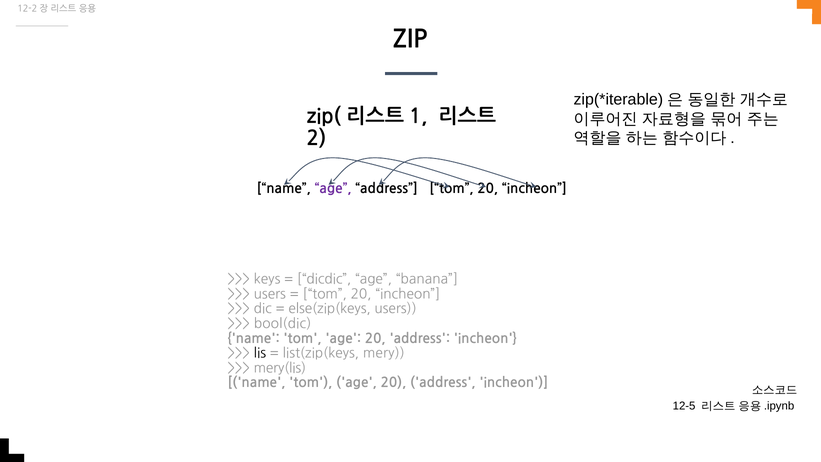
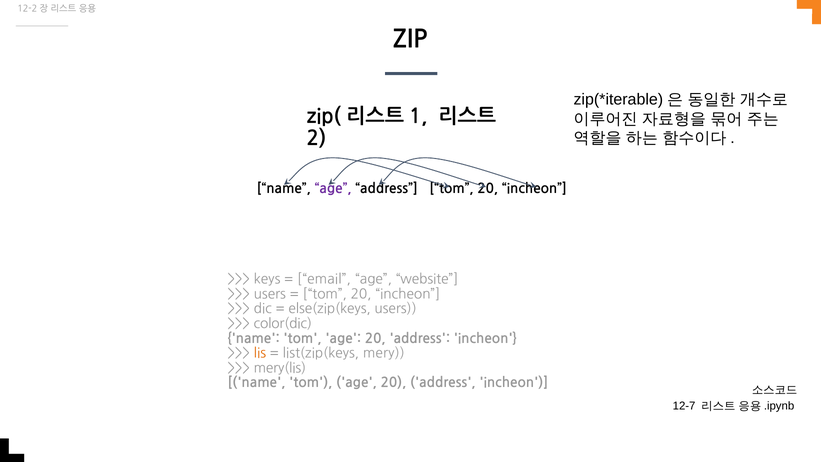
dicdic: dicdic -> email (324, 279)
banana: banana -> website (427, 279)
bool(dic: bool(dic -> color(dic (283, 324)
lis colour: black -> orange (260, 353)
12-5: 12-5 -> 12-7 (684, 406)
